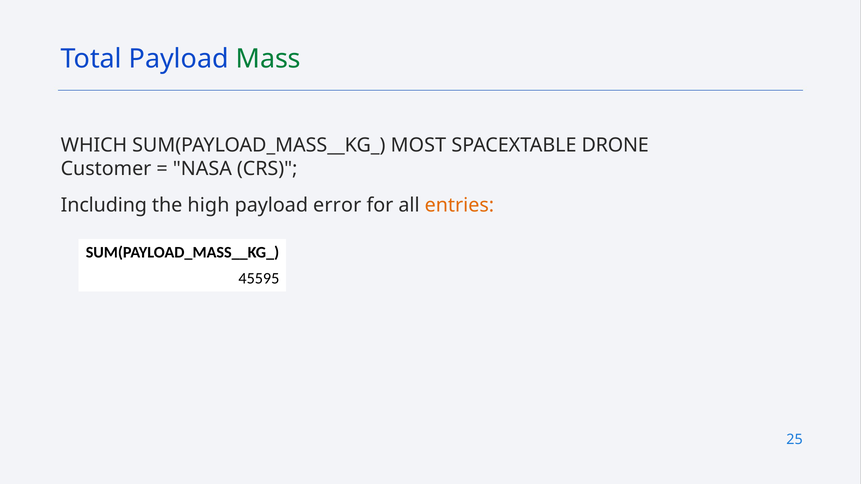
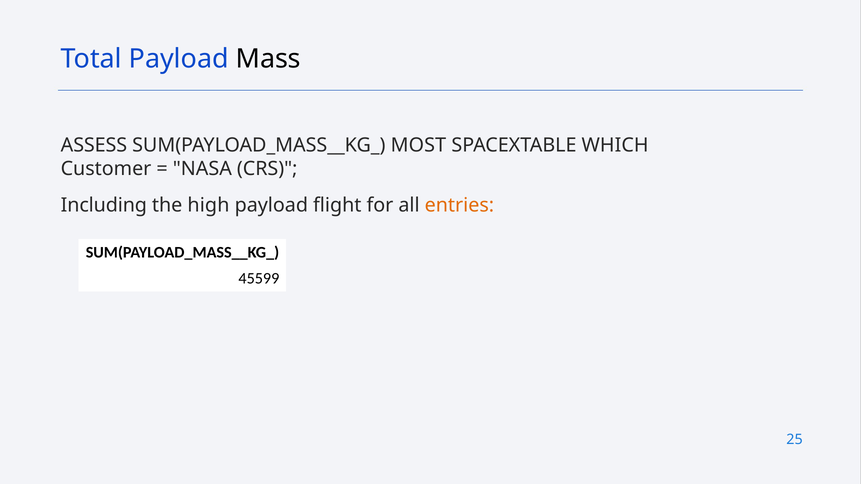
Mass colour: green -> black (268, 59)
WHICH: WHICH -> ASSESS (94, 145)
DRONE: DRONE -> WHICH (615, 145)
error: error -> flight (337, 205)
45595: 45595 -> 45599 (259, 279)
